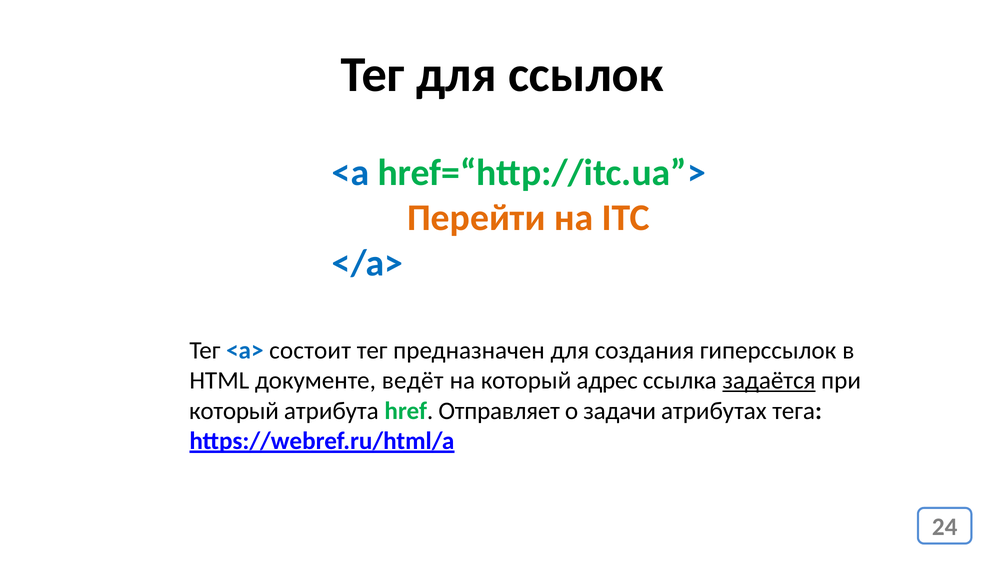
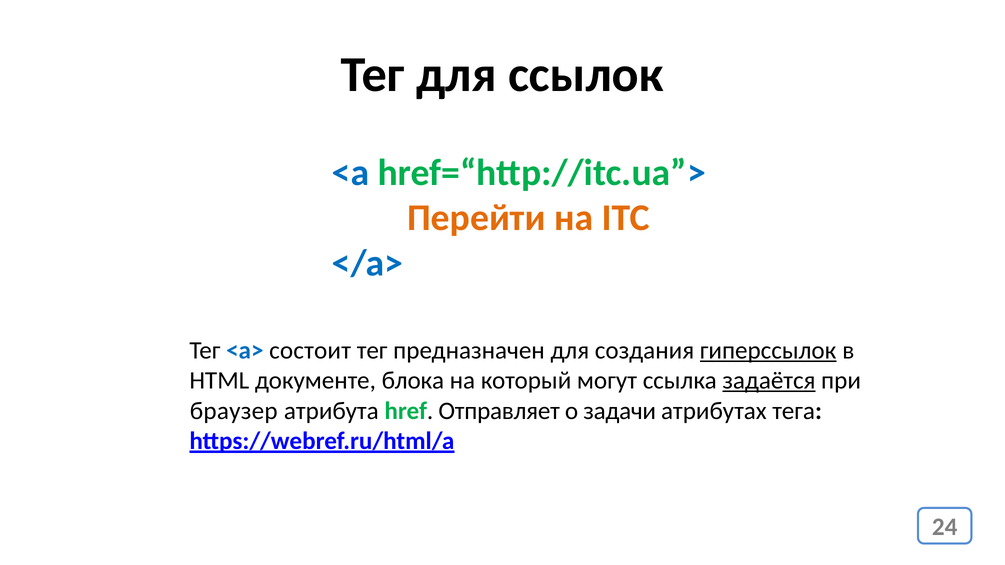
гиперссылок underline: none -> present (768, 351)
ведёт: ведёт -> блока (413, 381)
адрес: адрес -> могут (607, 381)
который: который -> браузер (234, 411)
